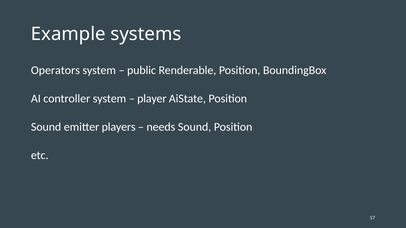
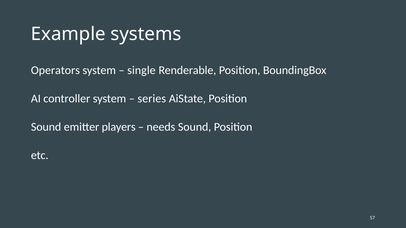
public: public -> single (141, 70)
player: player -> series (152, 99)
